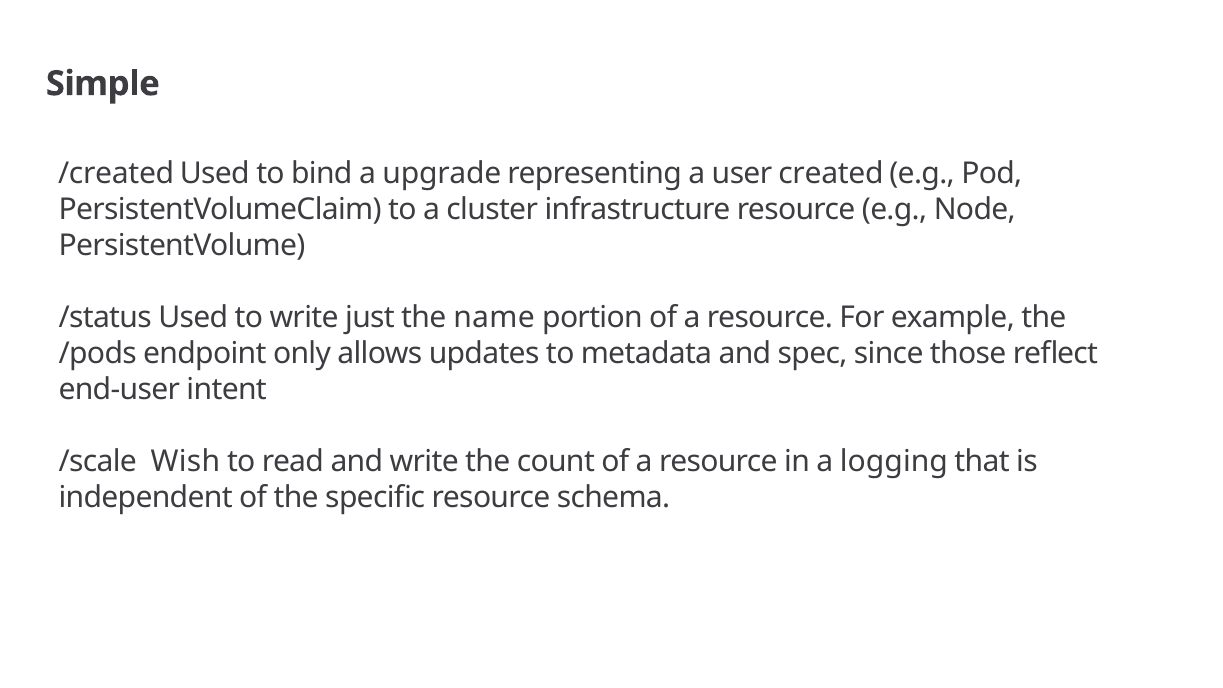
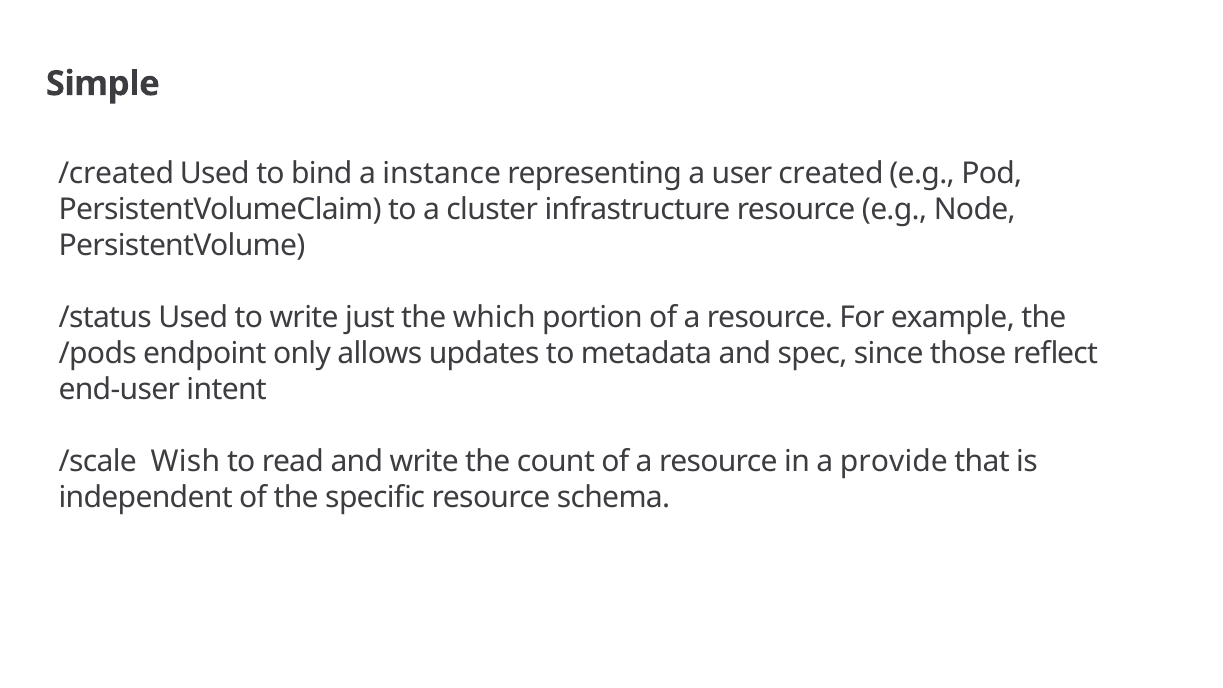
upgrade: upgrade -> instance (442, 173)
name: name -> which (494, 317)
logging: logging -> provide (894, 461)
